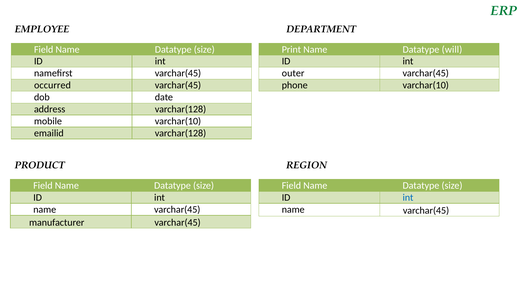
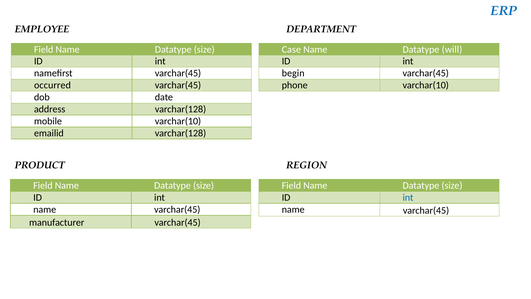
ERP colour: green -> blue (504, 11)
Print: Print -> Case (291, 49)
outer: outer -> begin (293, 73)
